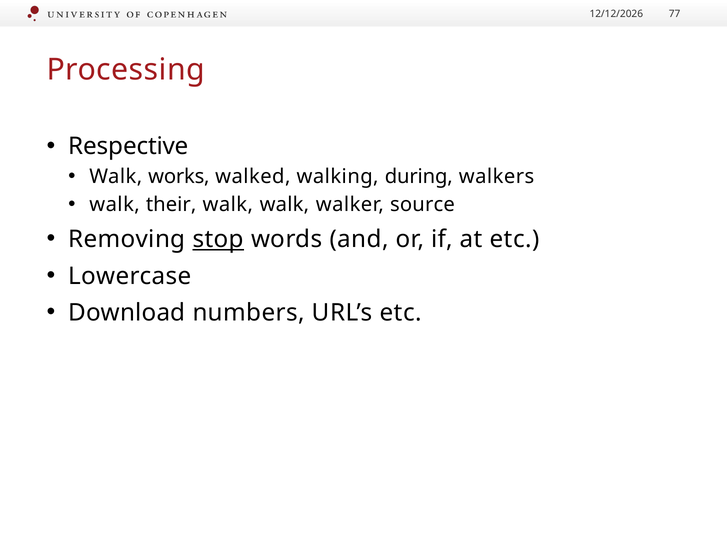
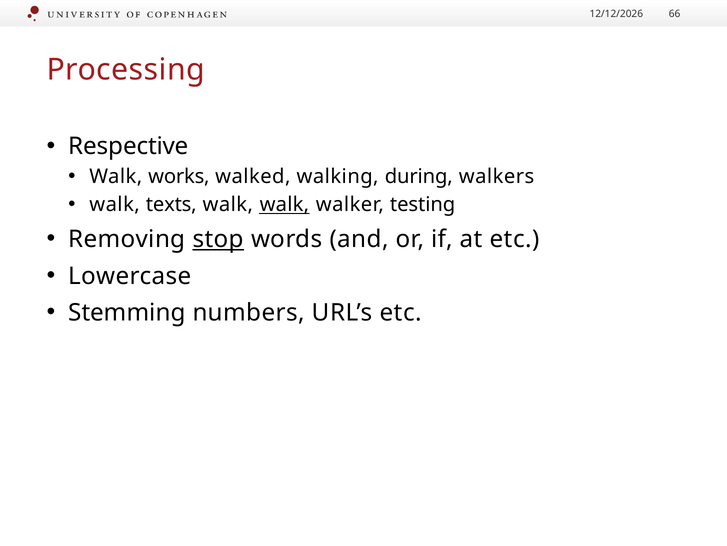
77: 77 -> 66 (675, 14)
their: their -> texts (171, 204)
walk underline: none -> present (284, 204)
source: source -> testing (423, 204)
Download: Download -> Stemming (127, 312)
